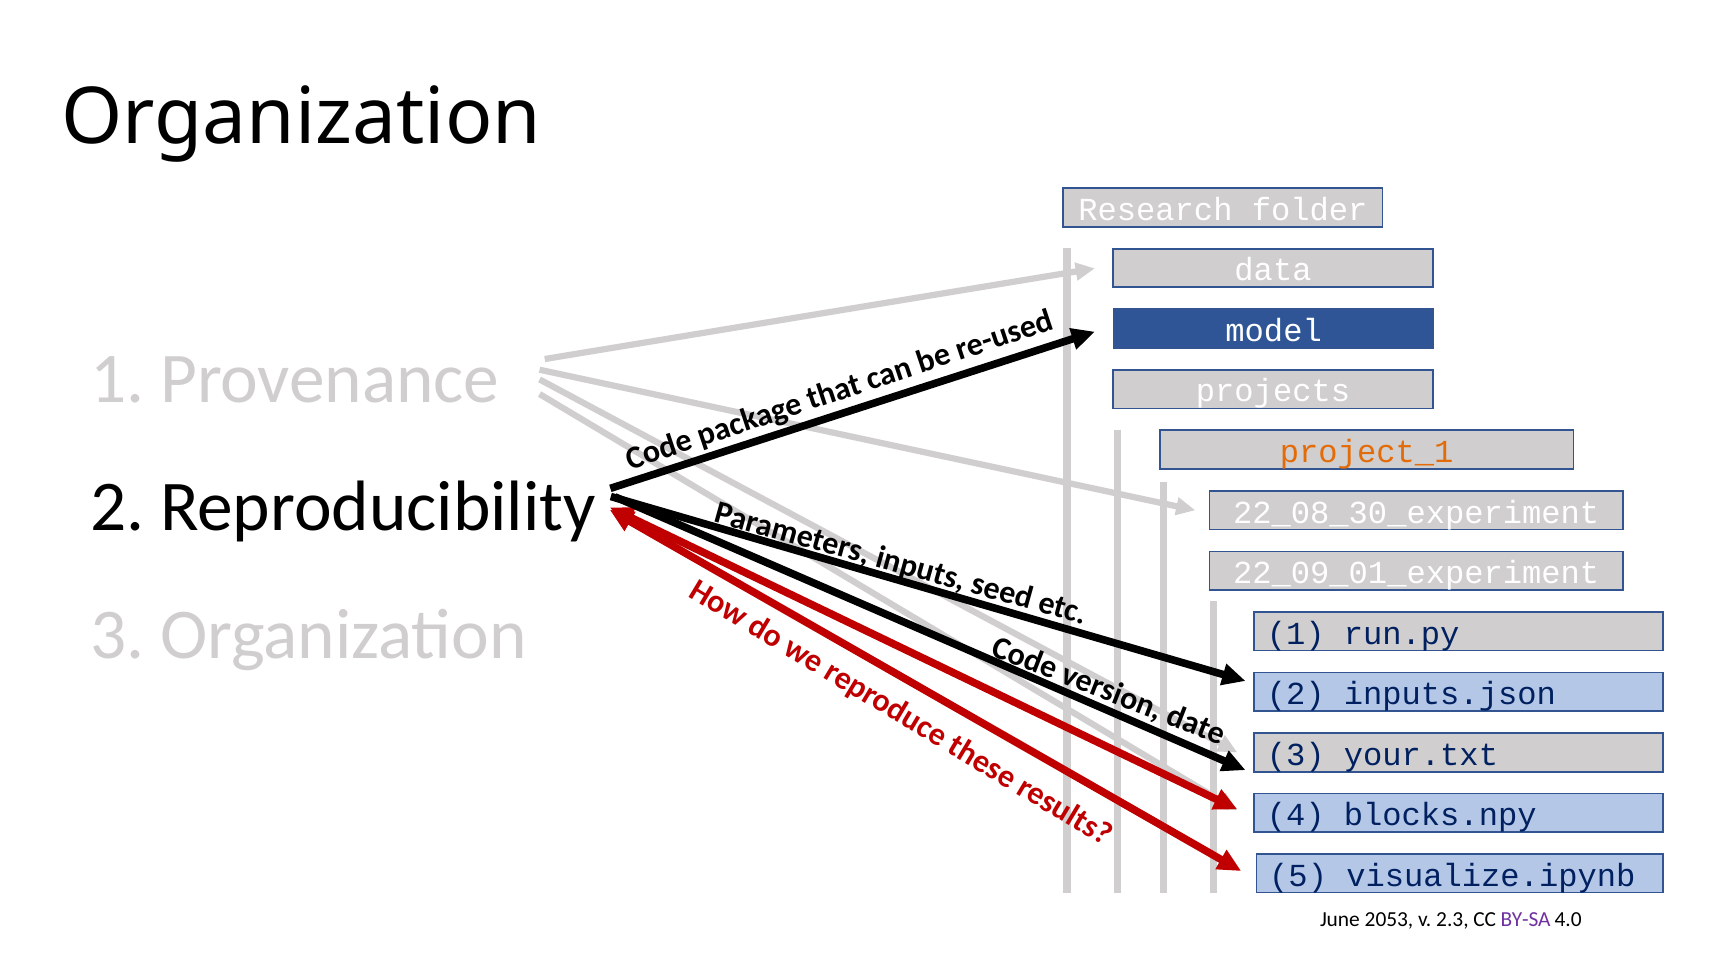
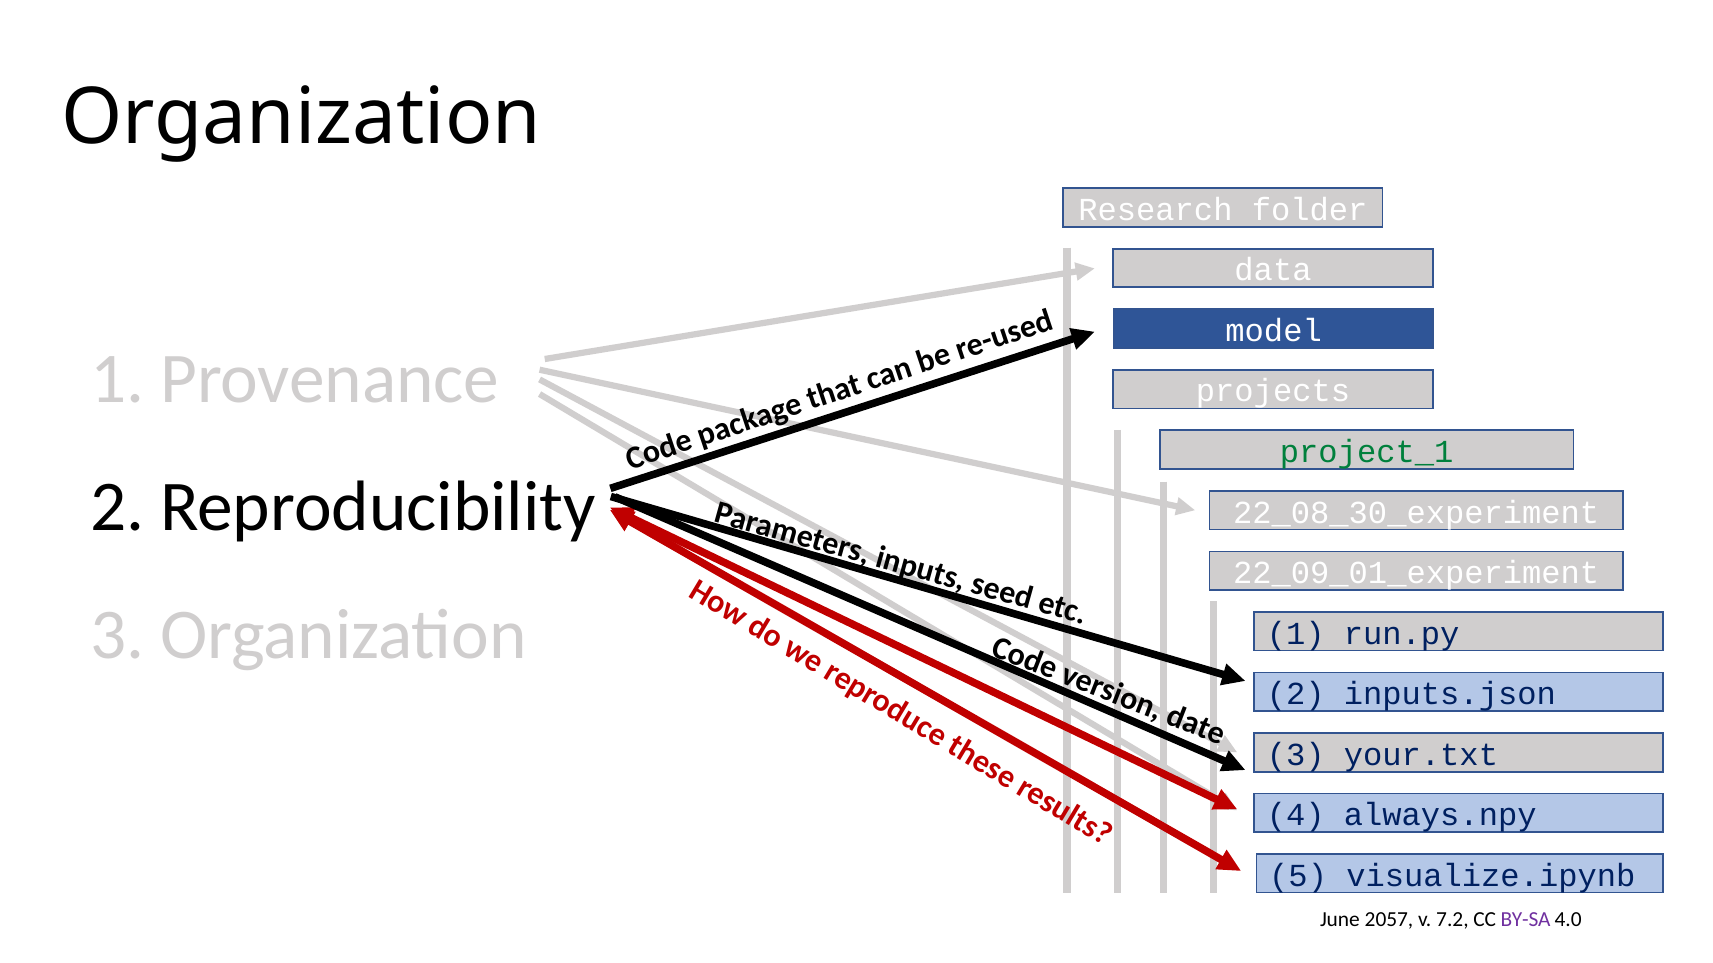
project_1 colour: orange -> green (1367, 452)
blocks.npy: blocks.npy -> always.npy (1440, 816)
2053: 2053 -> 2057 (1389, 920)
2.3: 2.3 -> 7.2 (1452, 920)
